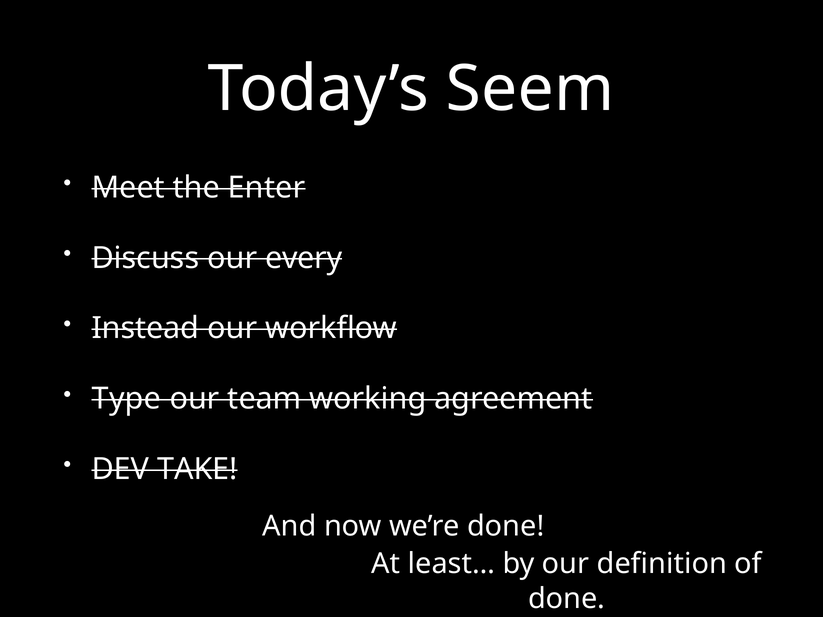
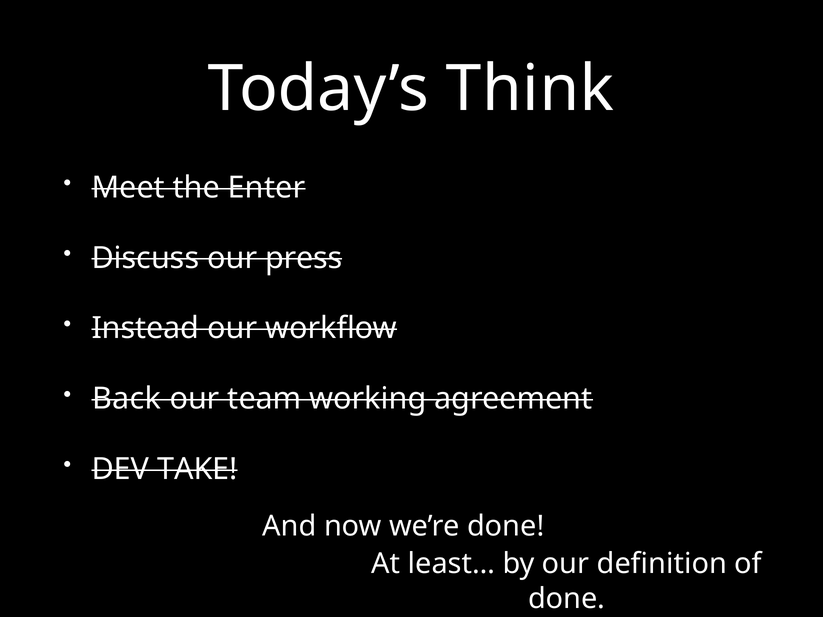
Seem: Seem -> Think (530, 89)
every: every -> press (304, 258)
Type: Type -> Back (126, 399)
